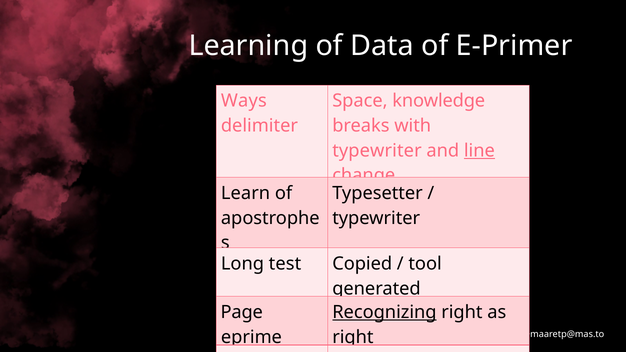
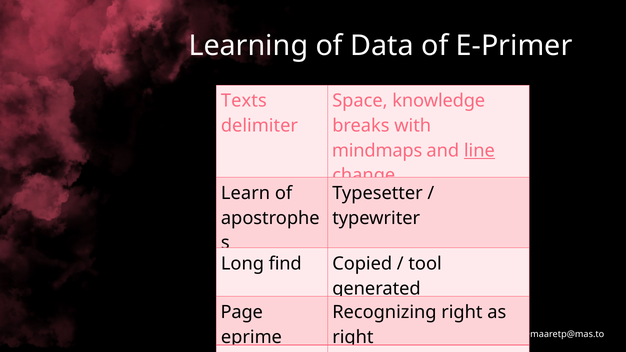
Ways: Ways -> Texts (244, 101)
typewriter: typewriter -> mindmaps (377, 151)
test: test -> find (285, 264)
Recognizing underline: present -> none (384, 312)
